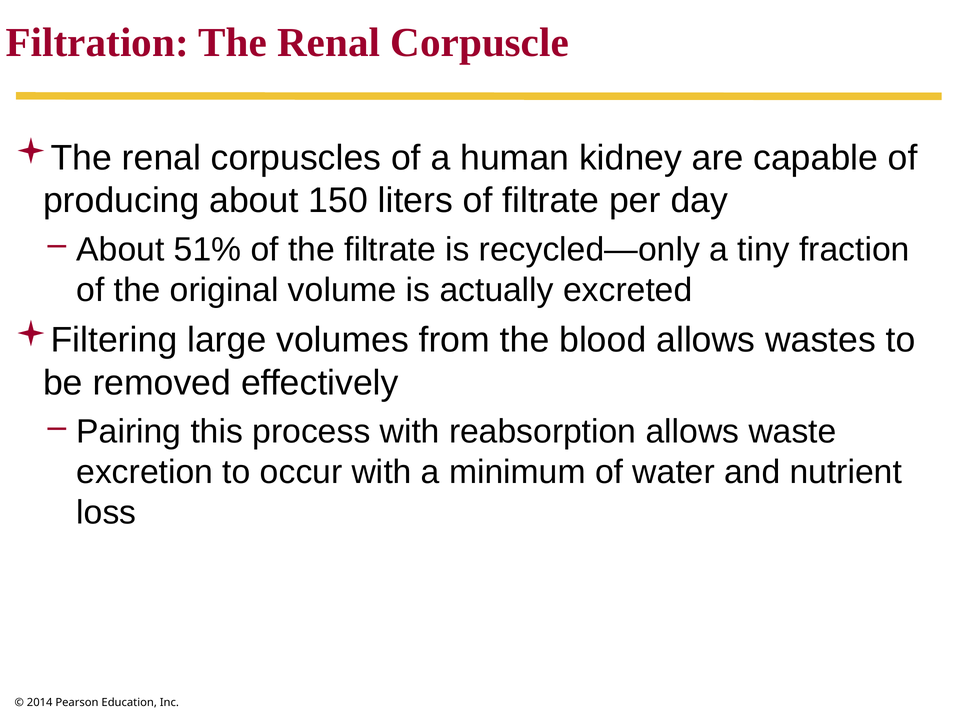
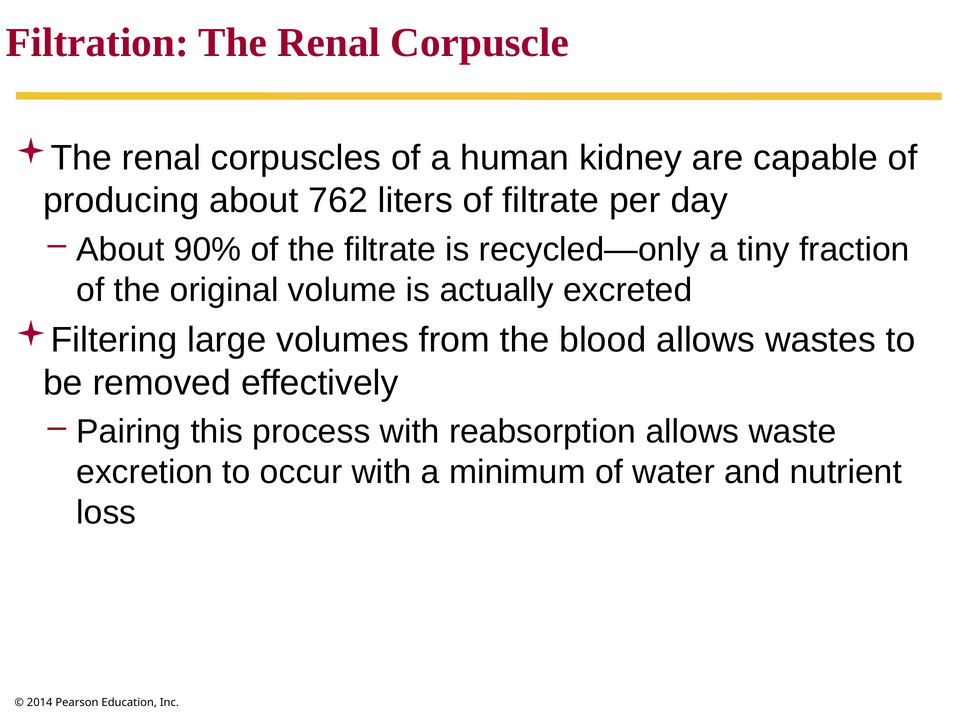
150: 150 -> 762 (338, 201)
51%: 51% -> 90% (208, 250)
